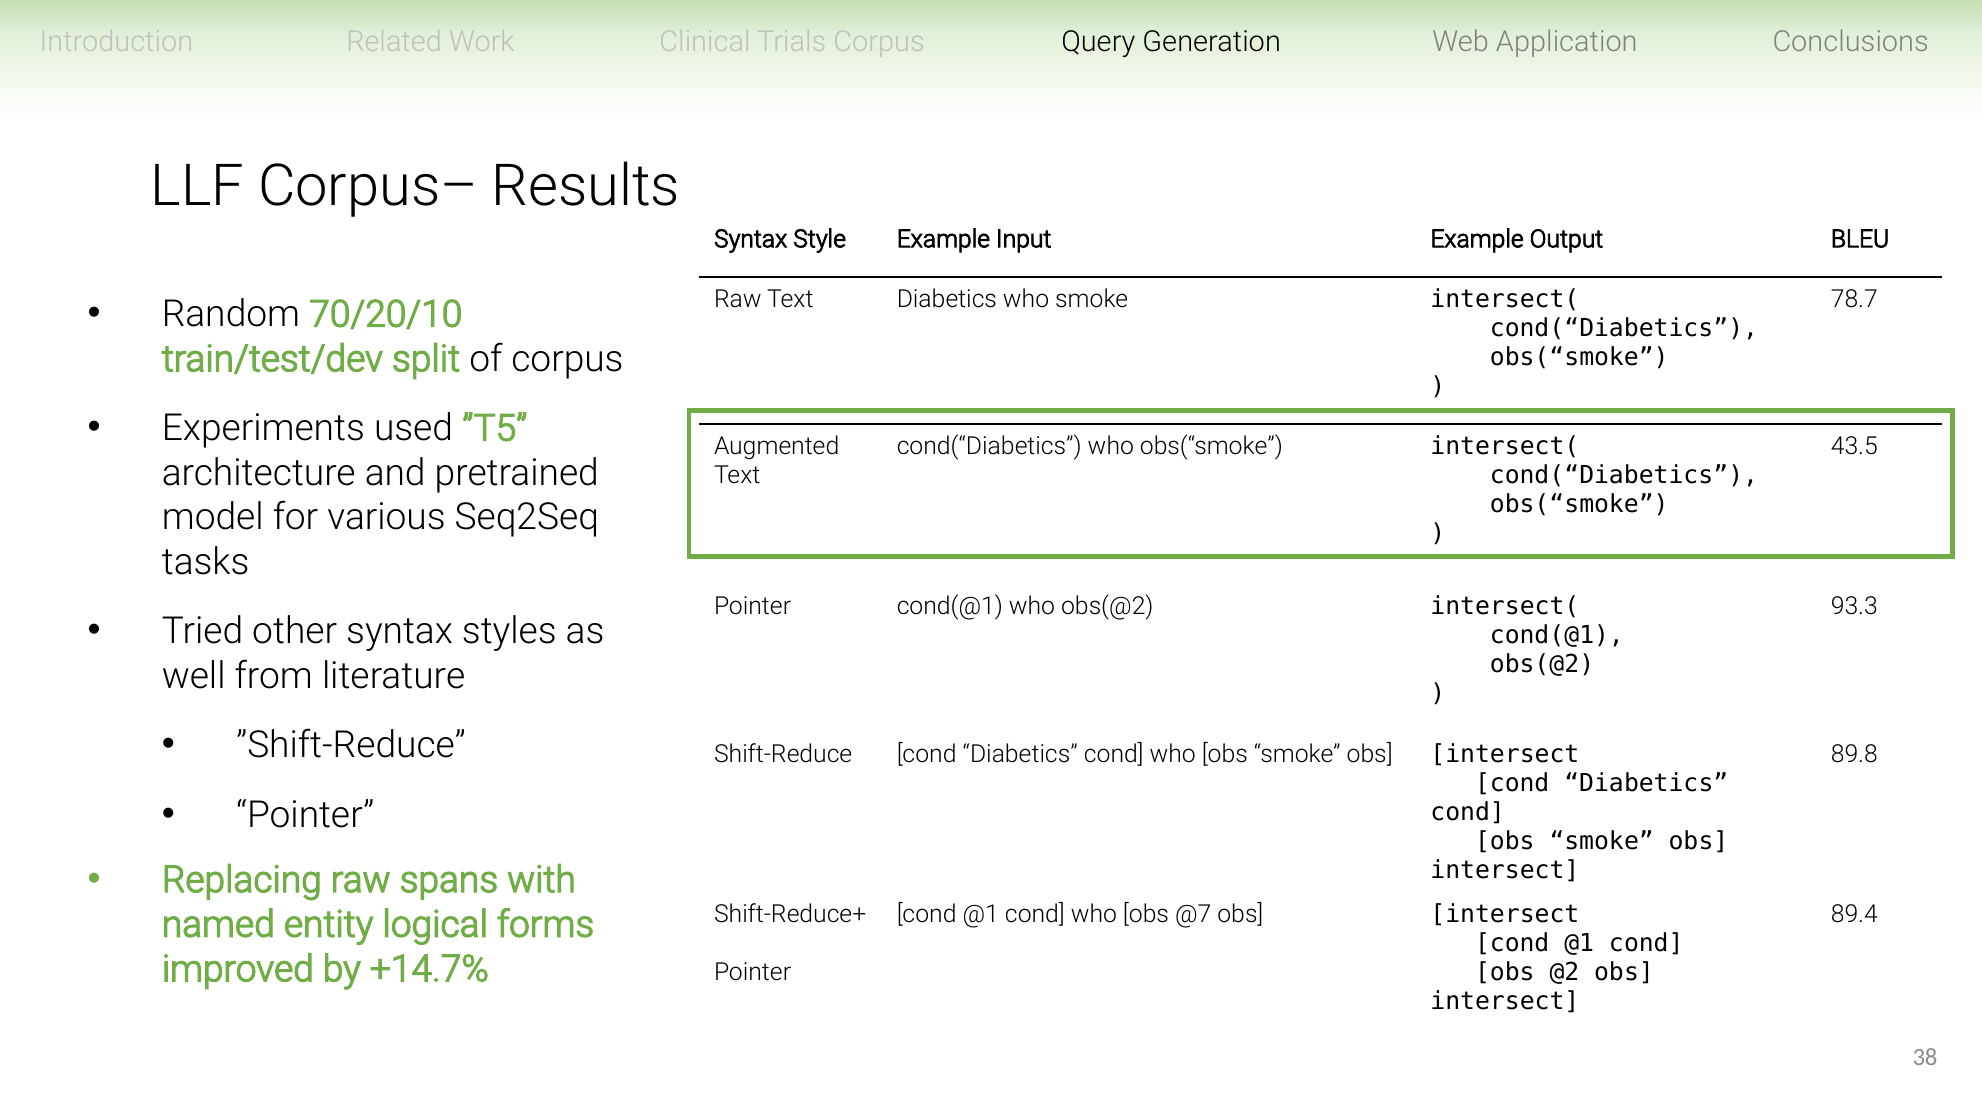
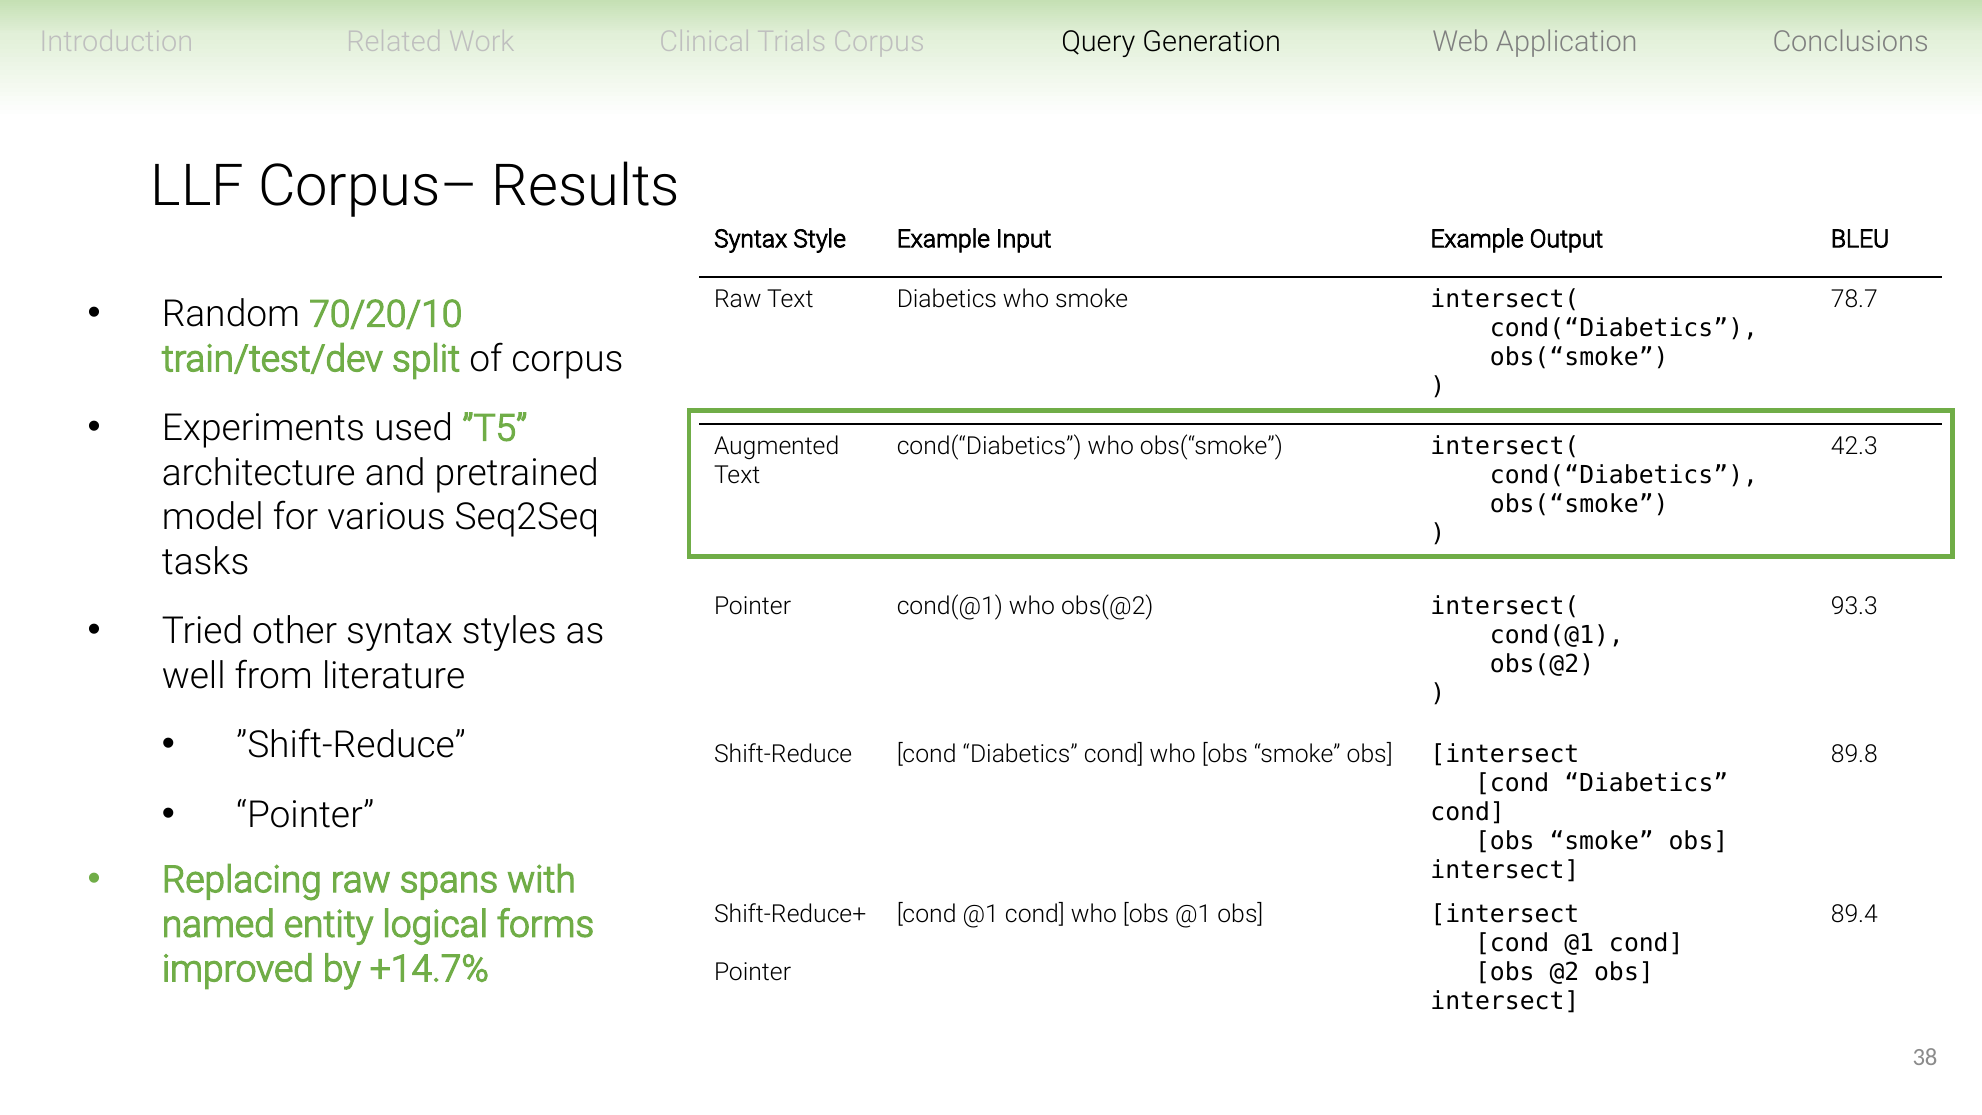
43.5: 43.5 -> 42.3 (1854, 446)
obs @7: @7 -> @1 (1193, 914)
